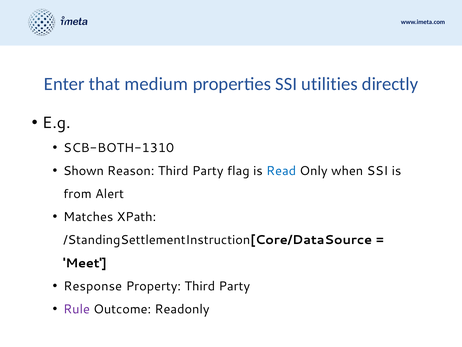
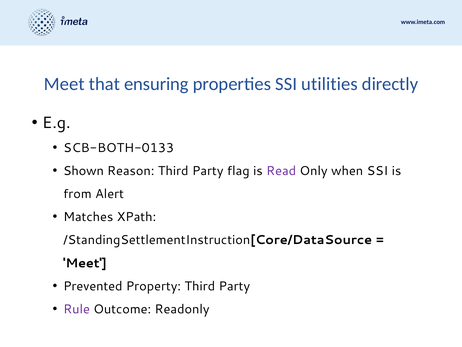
Enter: Enter -> Meet (64, 84)
medium: medium -> ensuring (156, 84)
SCB-BOTH-1310: SCB-BOTH-1310 -> SCB-BOTH-0133 (119, 148)
Read colour: blue -> purple (281, 171)
Response: Response -> Prevented (93, 286)
